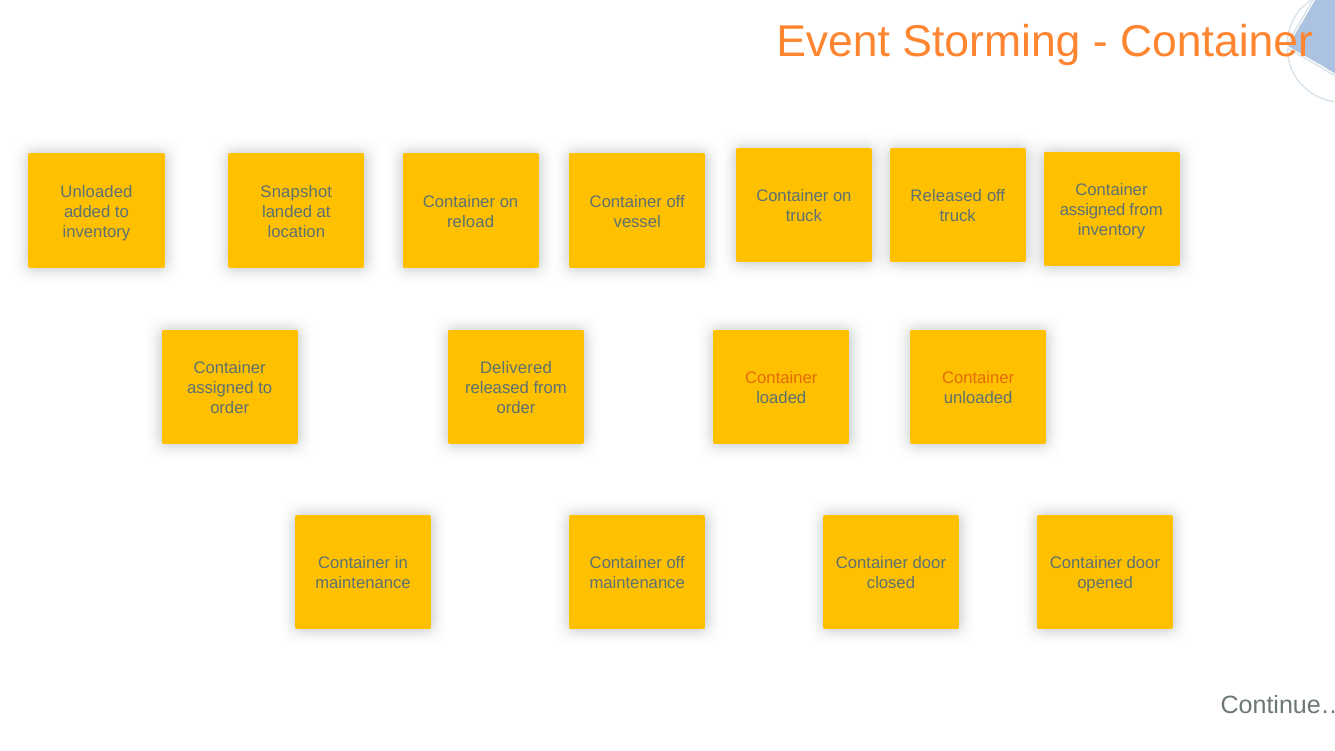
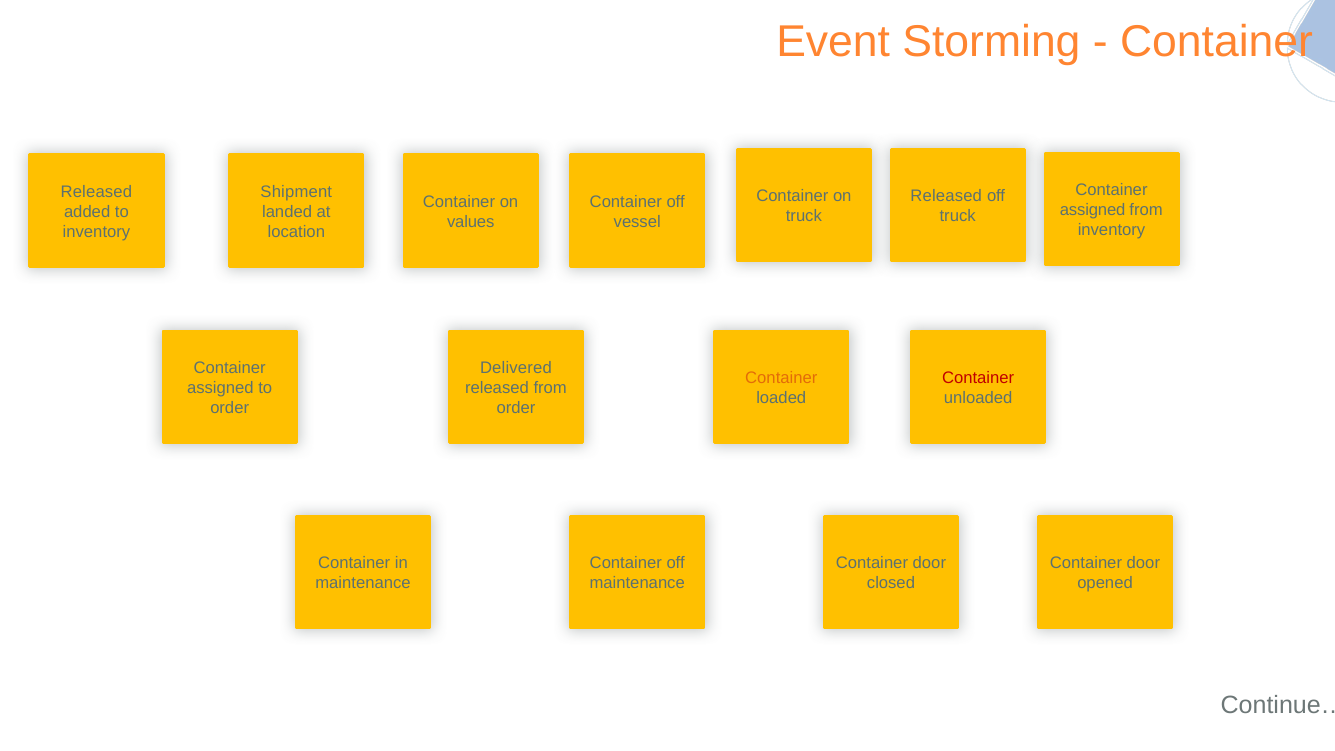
Unloaded: Unloaded -> Released (96, 192)
Snapshot: Snapshot -> Shipment (296, 192)
reload: reload -> values (471, 222)
Container colour: orange -> red (978, 378)
